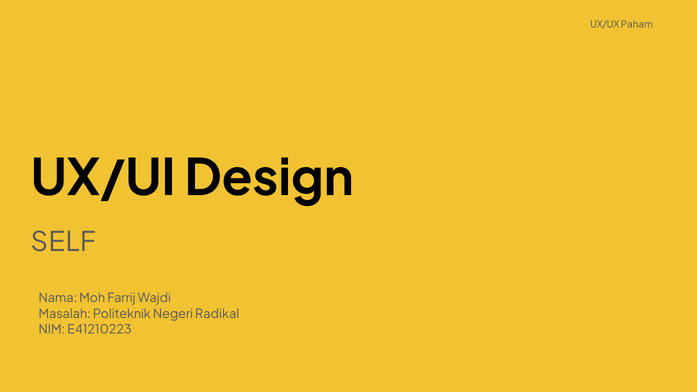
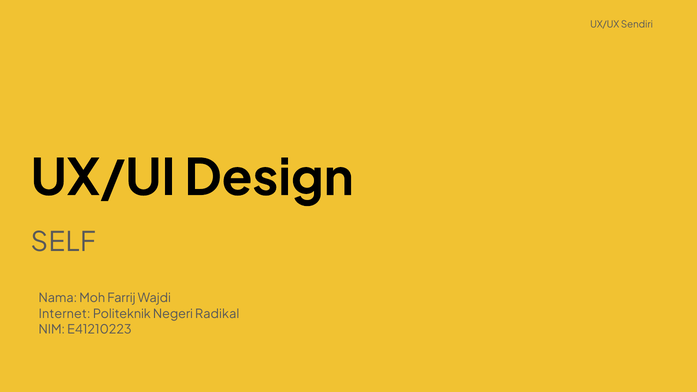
Paham: Paham -> Sendiri (637, 24)
Masalah: Masalah -> Internet (65, 314)
